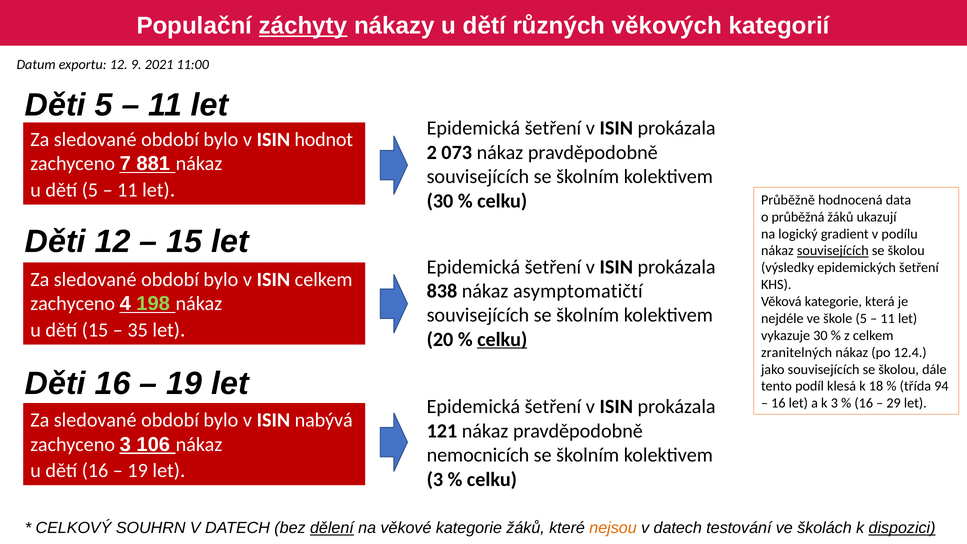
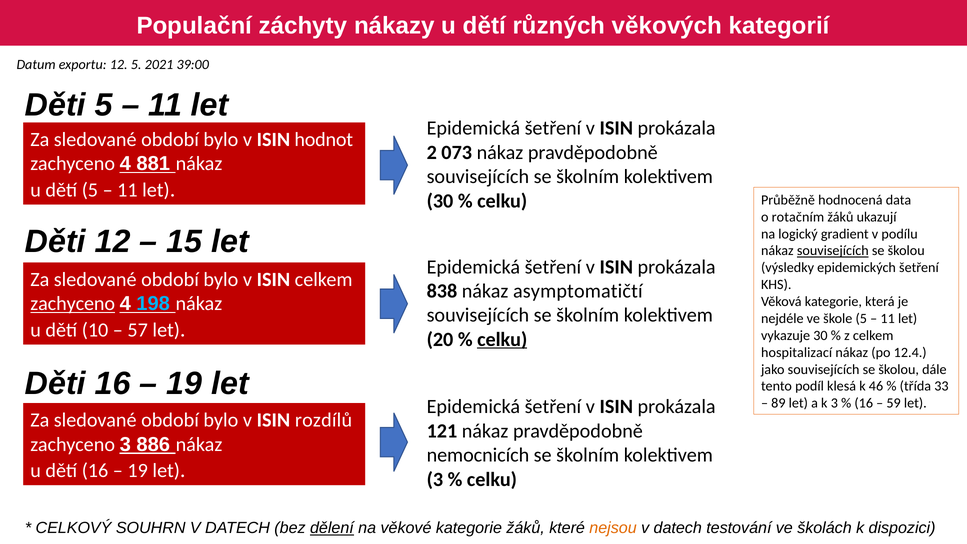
záchyty underline: present -> none (303, 26)
12 9: 9 -> 5 (136, 64)
11:00: 11:00 -> 39:00 (193, 64)
7: 7 -> 4 (125, 164)
průběžná: průběžná -> rotačním (798, 217)
zachyceno underline: none -> present (73, 304)
198 colour: light green -> light blue (153, 304)
dětí 15: 15 -> 10 (95, 330)
35: 35 -> 57 (138, 330)
zranitelných: zranitelných -> hospitalizací (797, 352)
18: 18 -> 46 (876, 386)
94: 94 -> 33 (941, 386)
16: 16 -> 89 (778, 403)
29: 29 -> 59 (894, 403)
nabývá: nabývá -> rozdílů (324, 420)
106: 106 -> 886 (153, 444)
dispozici underline: present -> none (902, 528)
